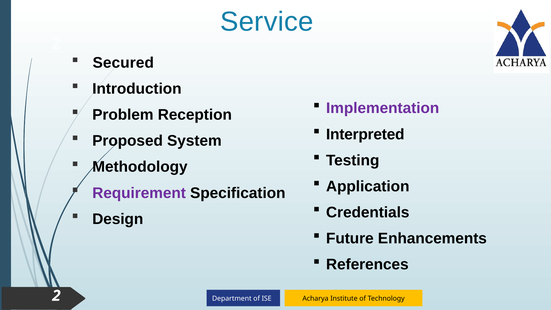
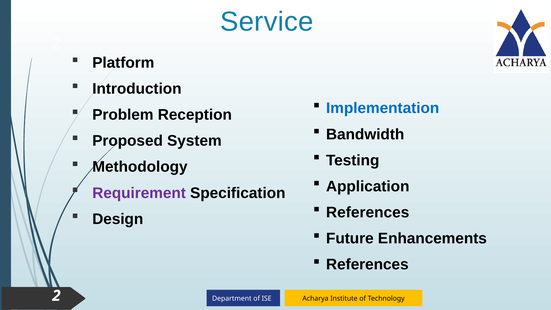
Secured: Secured -> Platform (123, 63)
Implementation colour: purple -> blue (383, 108)
Interpreted: Interpreted -> Bandwidth (365, 134)
Credentials: Credentials -> References (368, 212)
